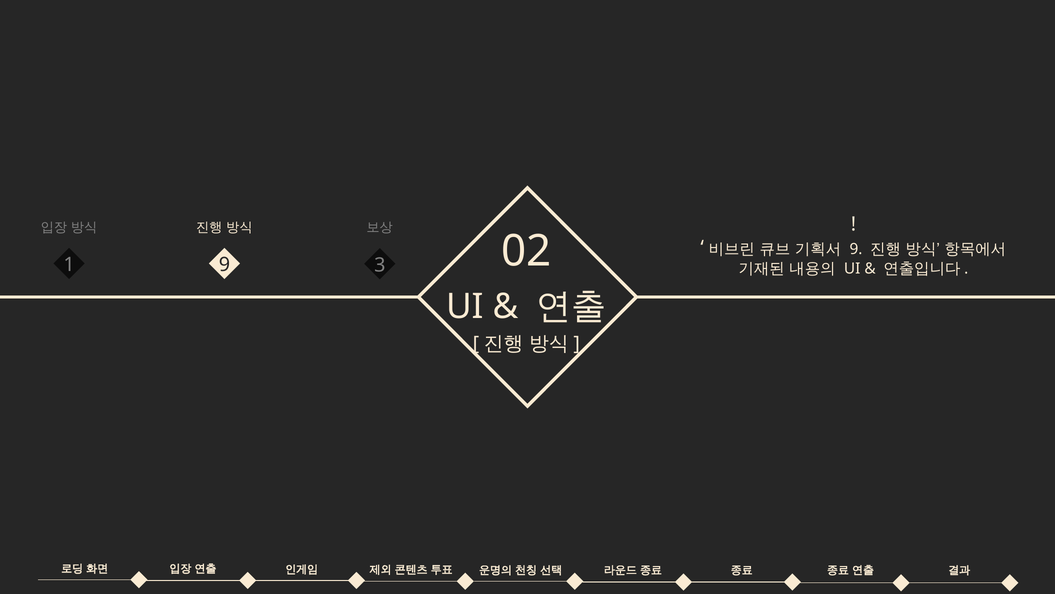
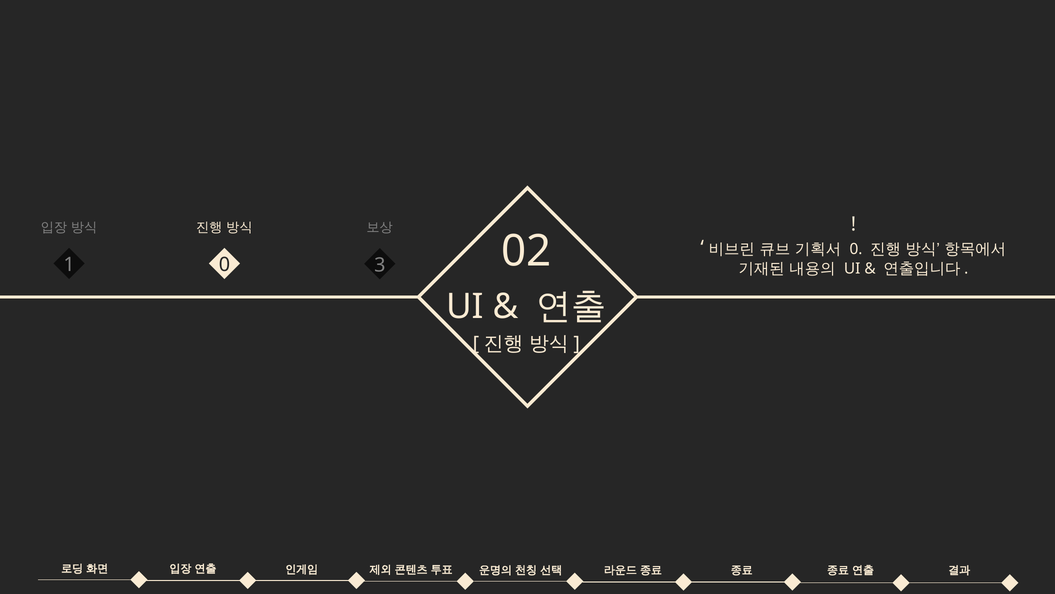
9: 9 -> 0 (856, 249)
1 9: 9 -> 0 (224, 265)
